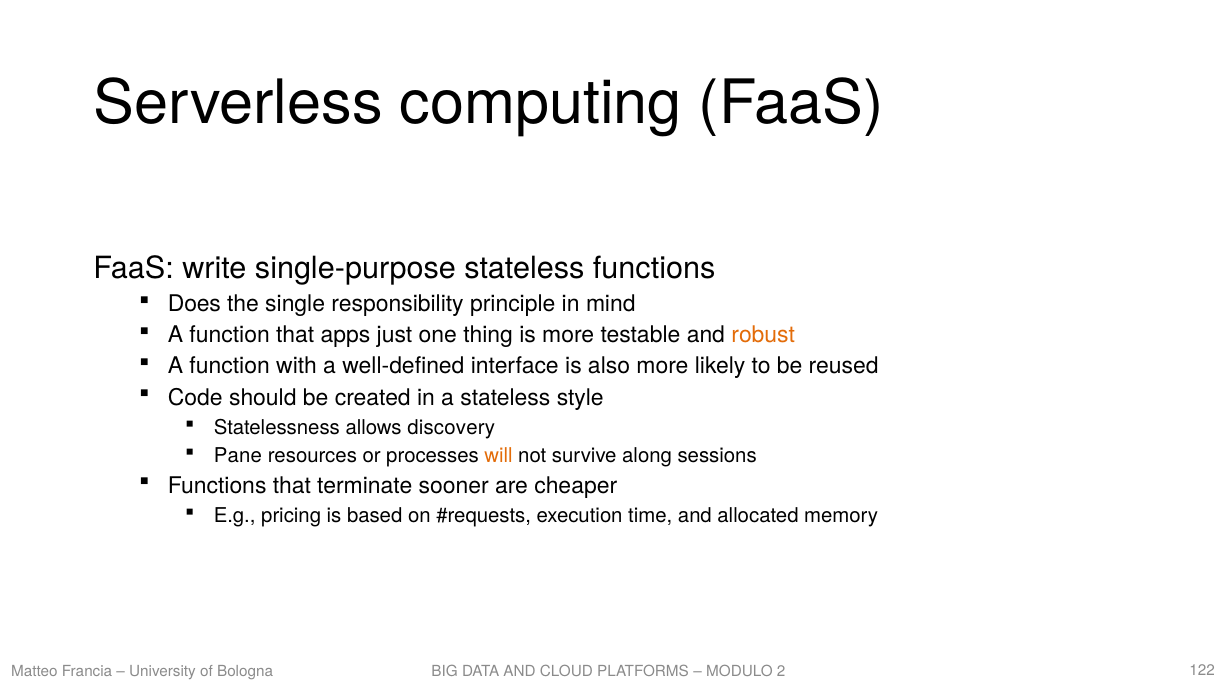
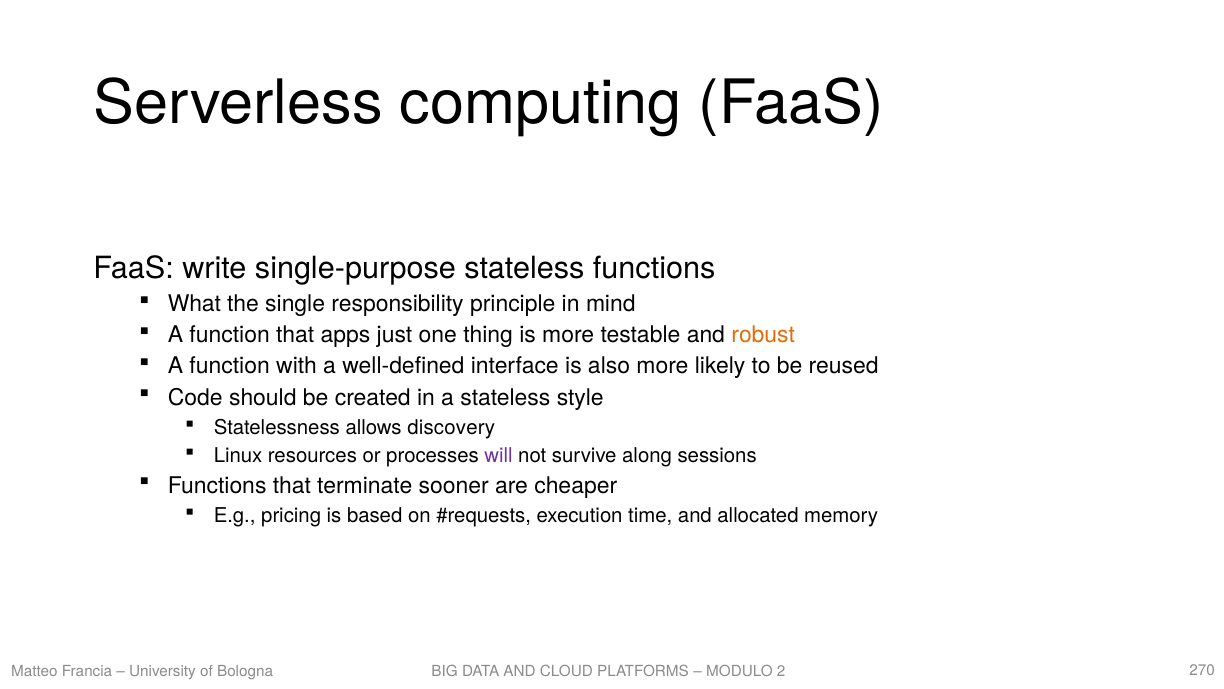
Does: Does -> What (194, 304)
Pane: Pane -> Linux (238, 455)
will colour: orange -> purple (499, 455)
122: 122 -> 270 (1202, 669)
